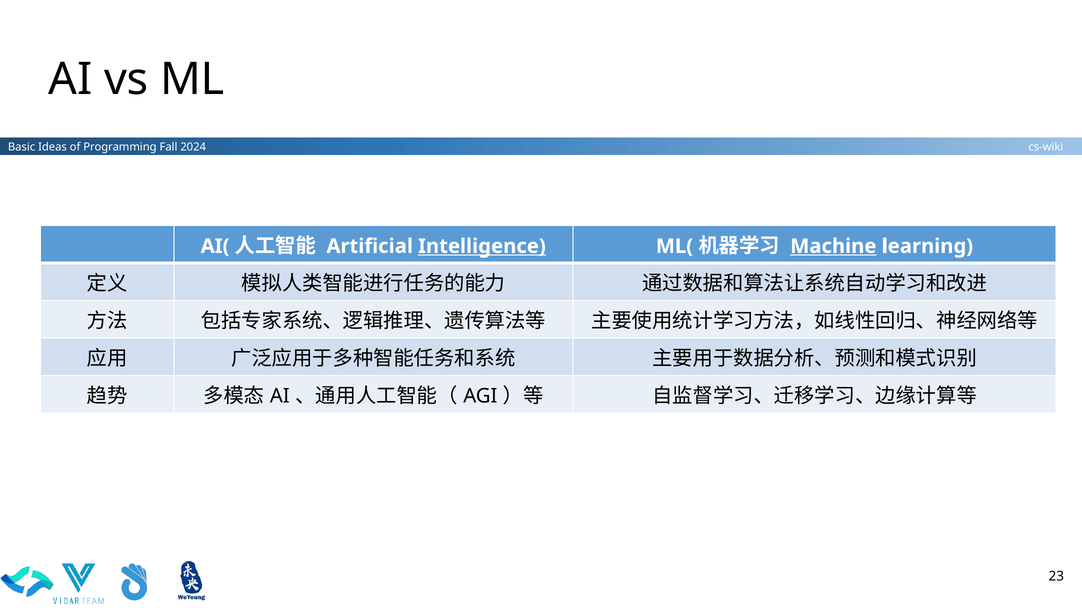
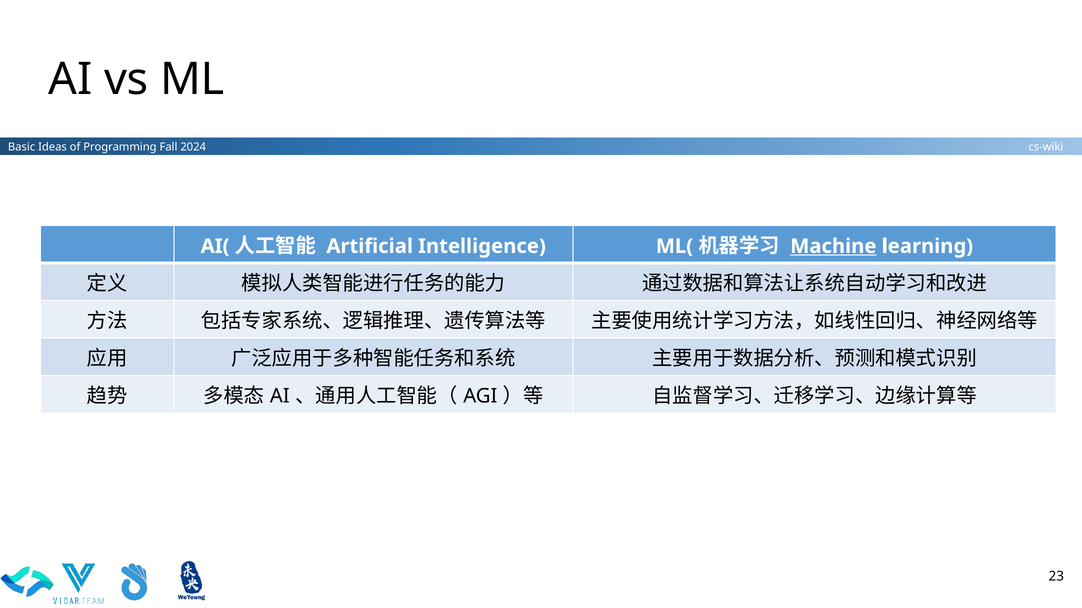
Intelligence underline: present -> none (482, 246)
